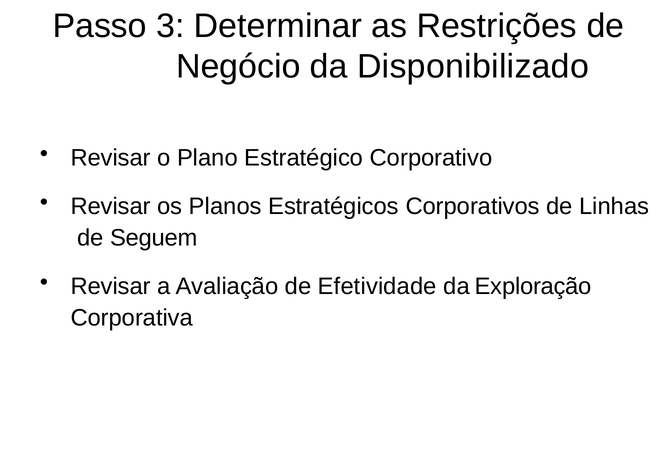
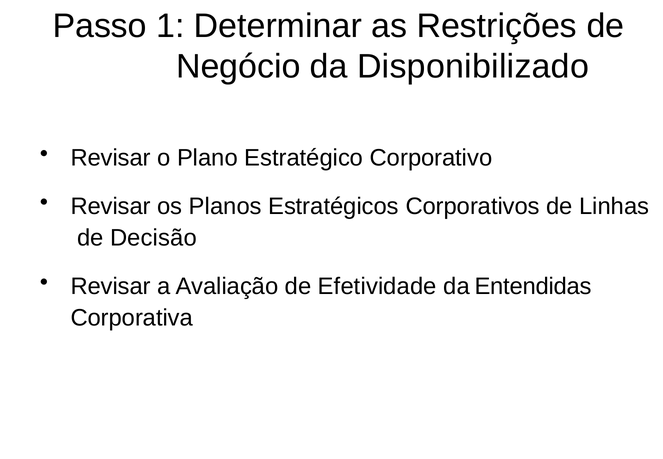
3: 3 -> 1 (170, 26)
Seguem: Seguem -> Decisão (154, 238)
Exploração: Exploração -> Entendidas (533, 286)
